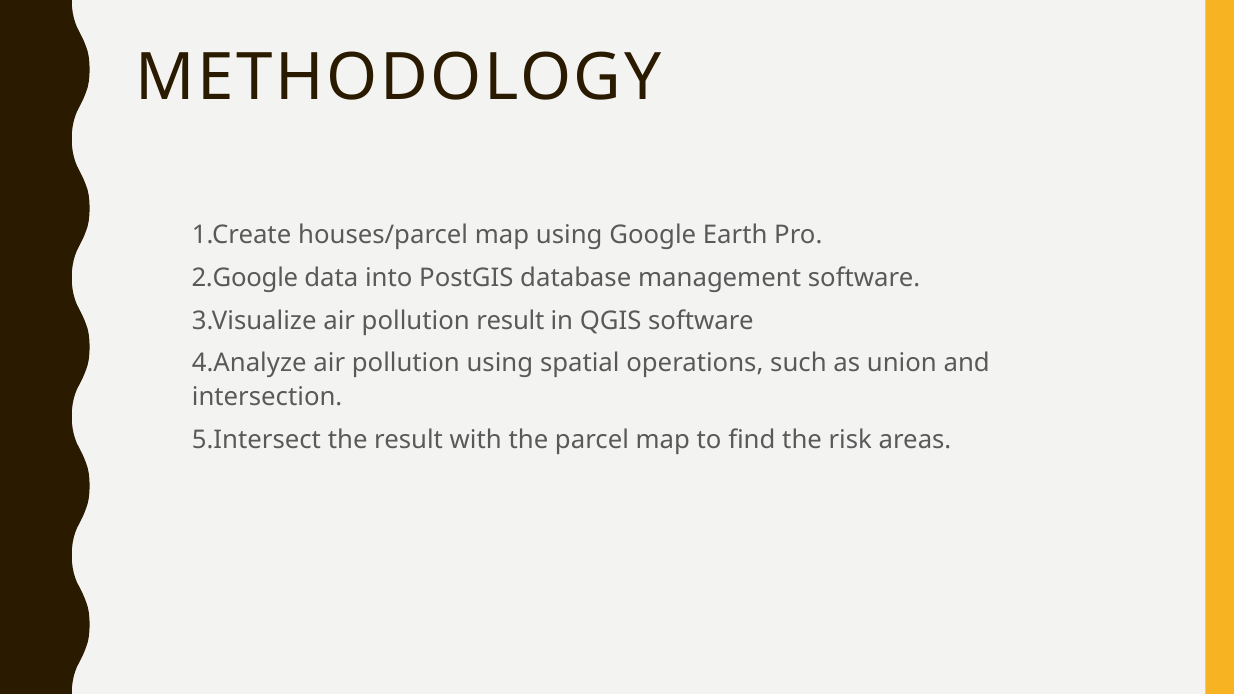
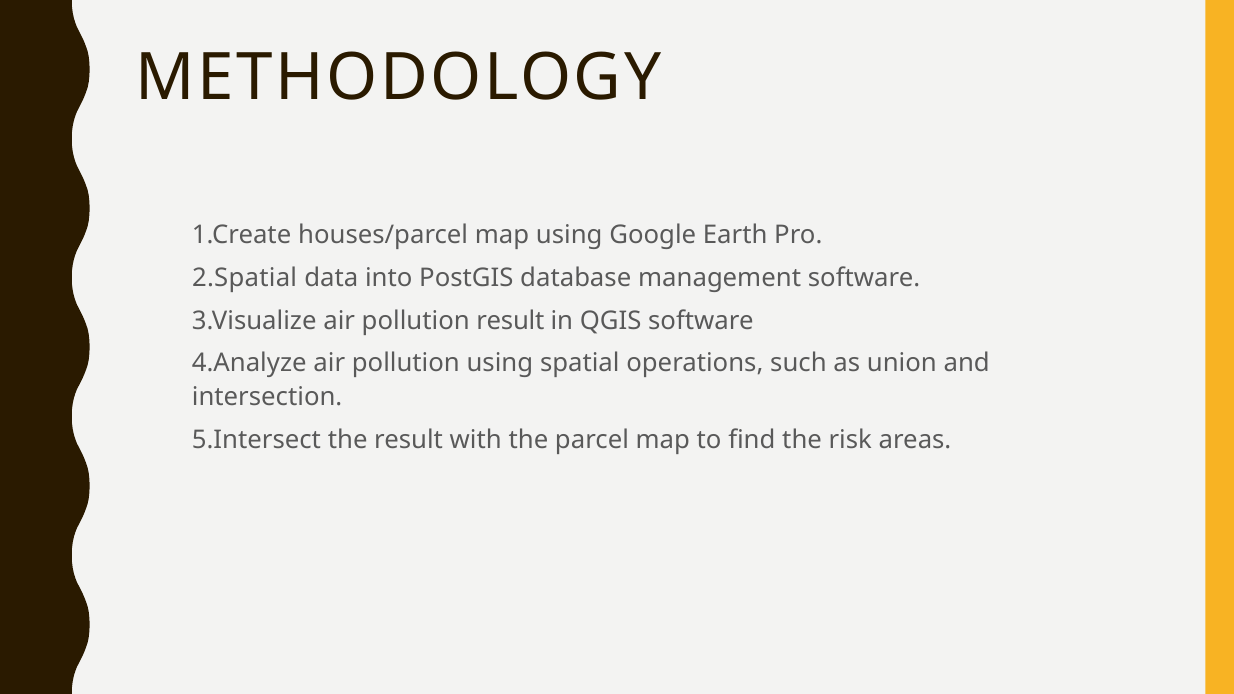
2.Google: 2.Google -> 2.Spatial (245, 278)
